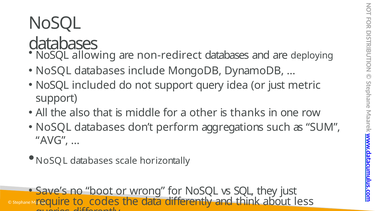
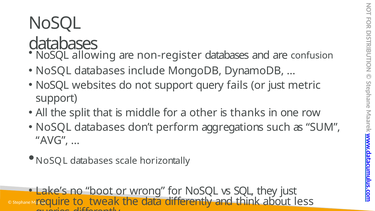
non-redirect: non-redirect -> non-register (169, 55)
deploying: deploying -> confusion (312, 56)
included: included -> websites (94, 85)
idea: idea -> fails (237, 85)
also: also -> split (80, 113)
Save’s: Save’s -> Lake’s (51, 191)
codes: codes -> tweak (104, 202)
